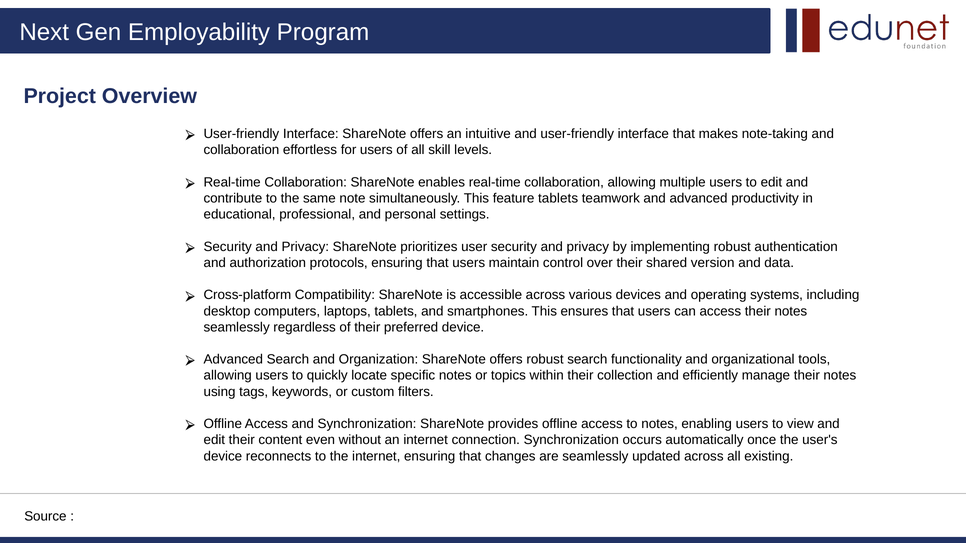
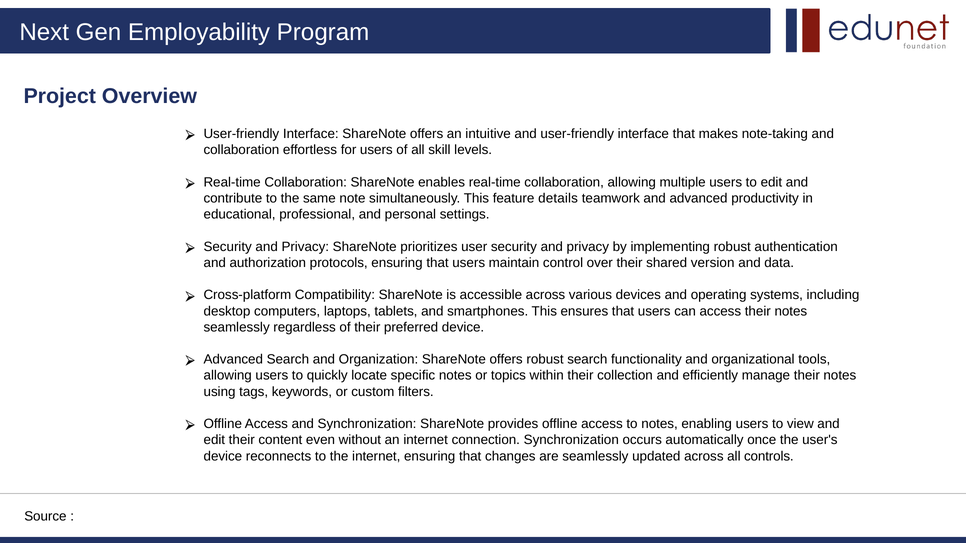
feature tablets: tablets -> details (558, 198)
existing: existing -> controls (769, 456)
